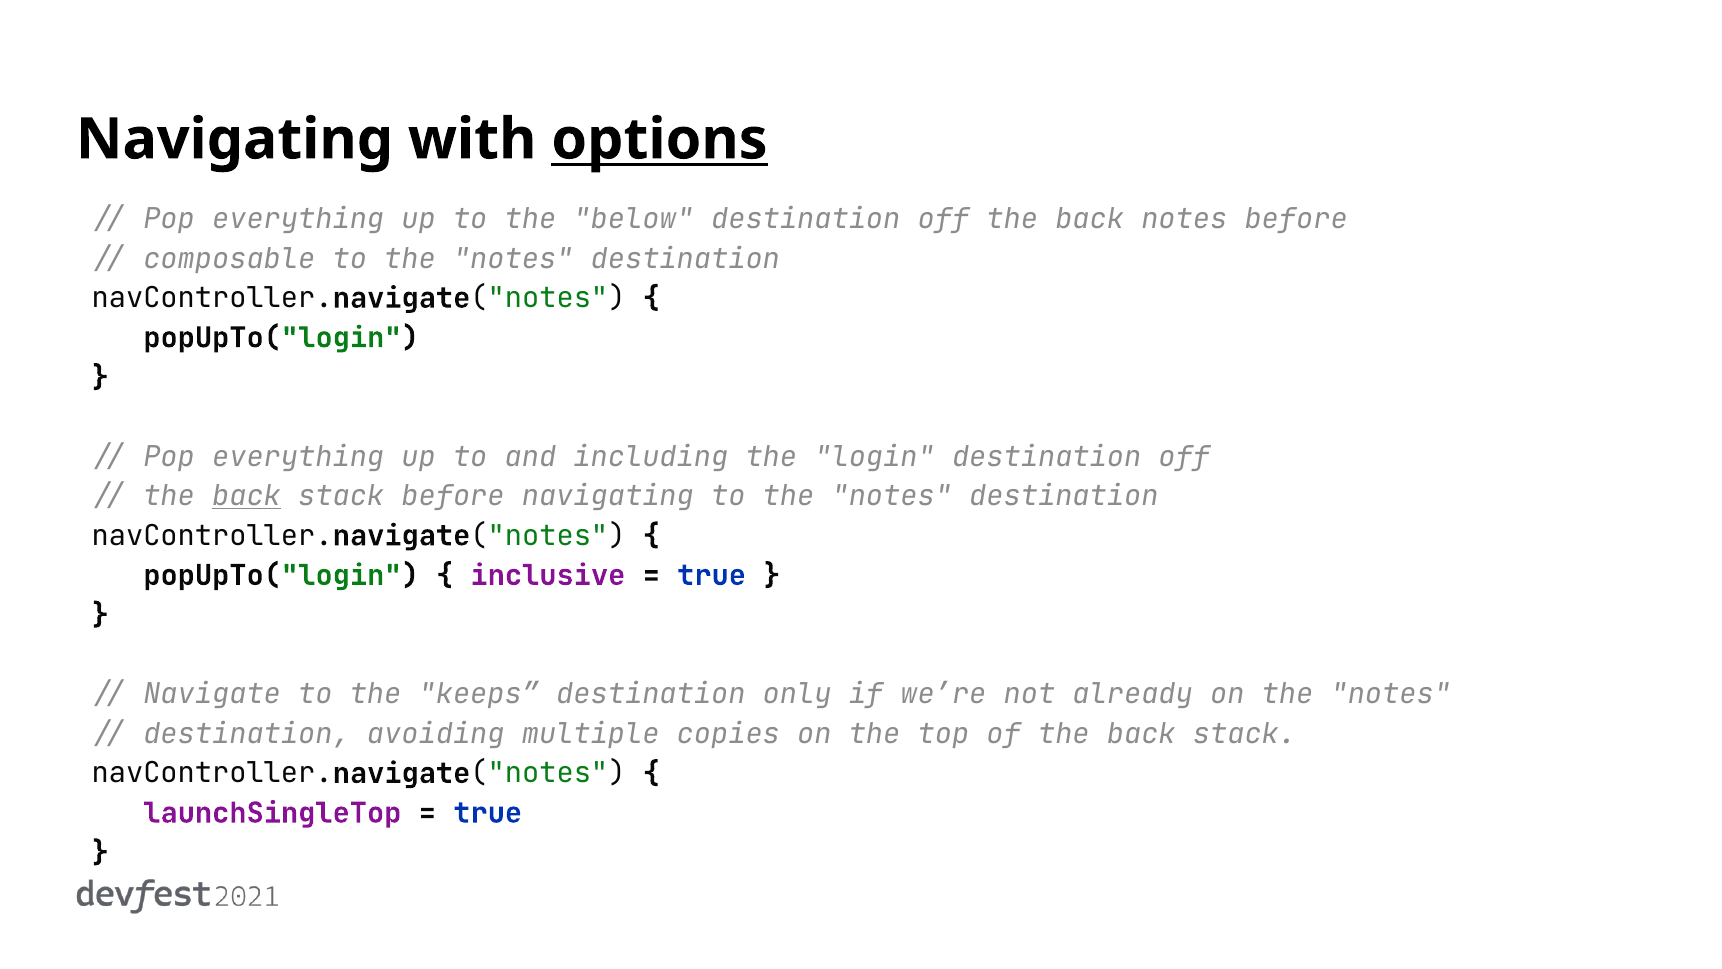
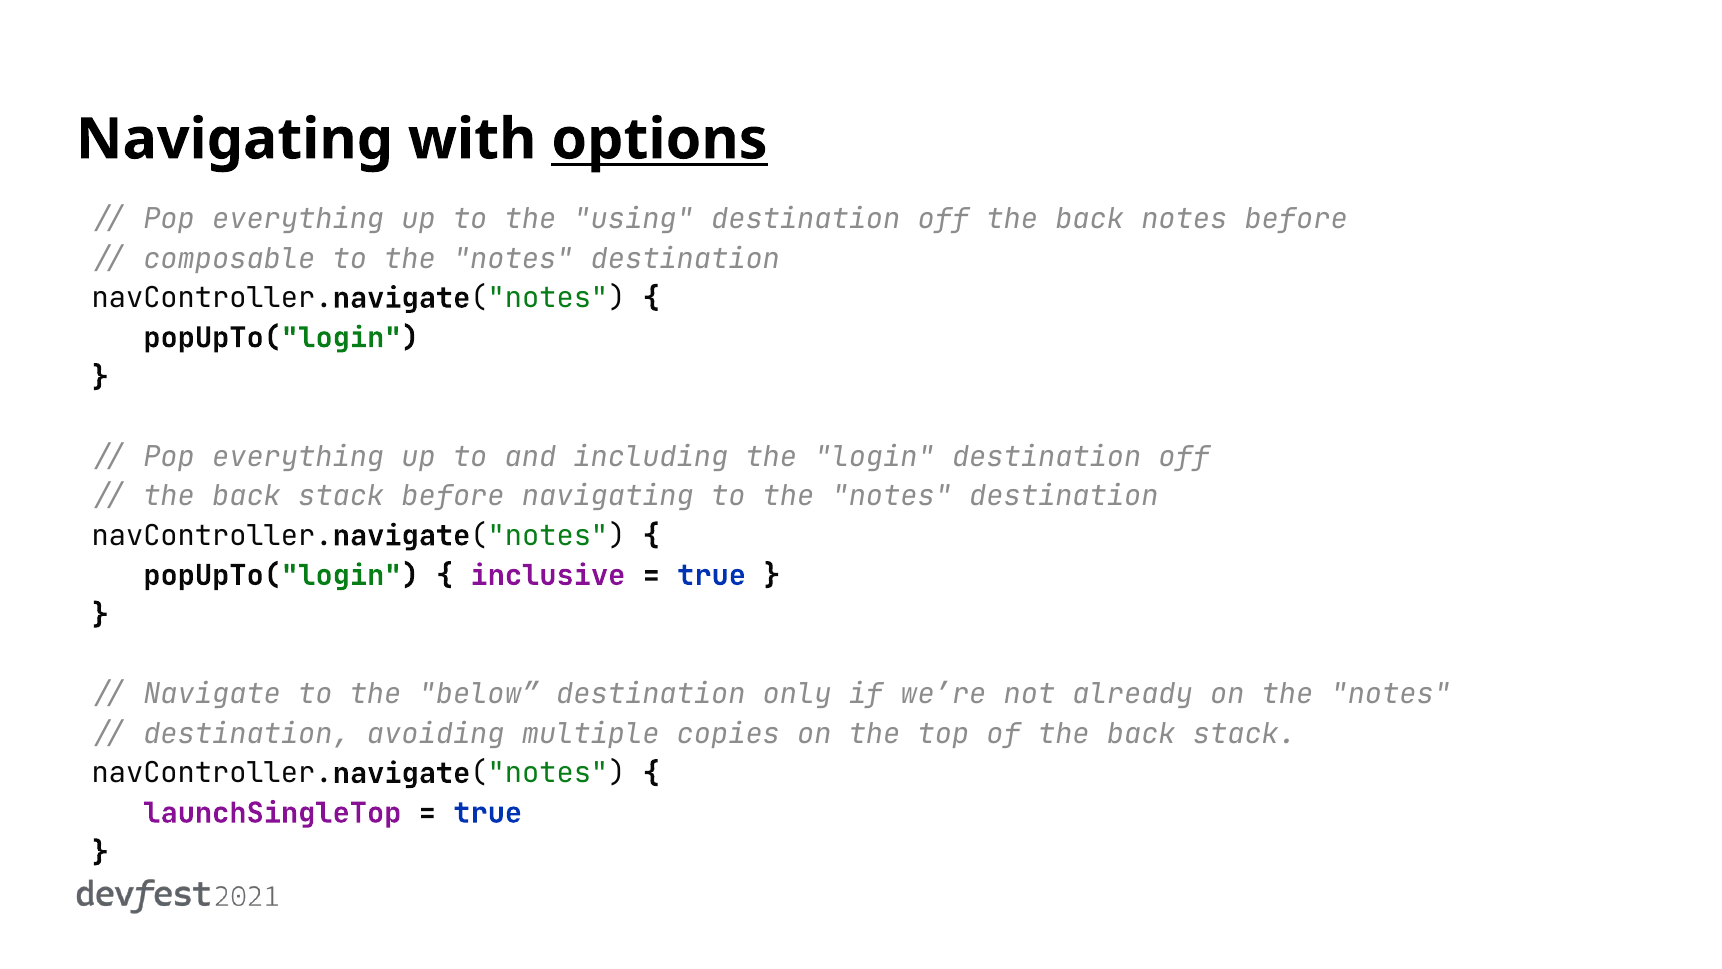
below: below -> using (634, 219)
back underline: present -> none (247, 496)
keeps: keeps -> below (479, 694)
